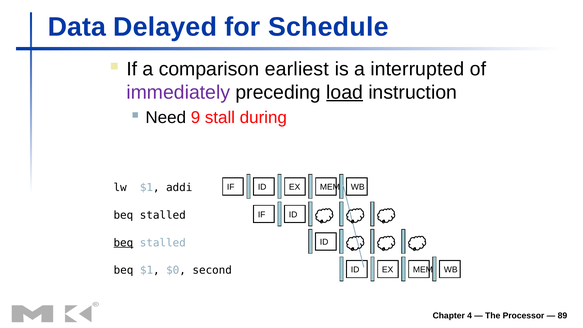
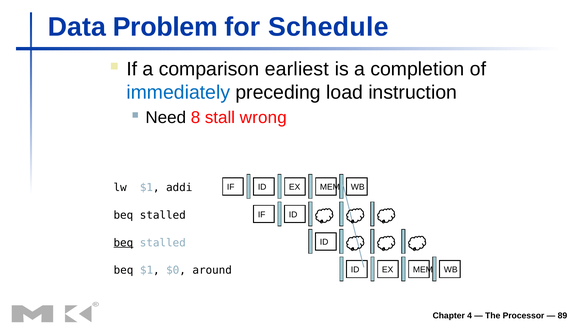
Delayed: Delayed -> Problem (165, 27)
interrupted: interrupted -> completion (417, 69)
immediately colour: purple -> blue (178, 92)
load underline: present -> none (345, 92)
9: 9 -> 8 (195, 117)
during: during -> wrong (263, 117)
second: second -> around (212, 270)
